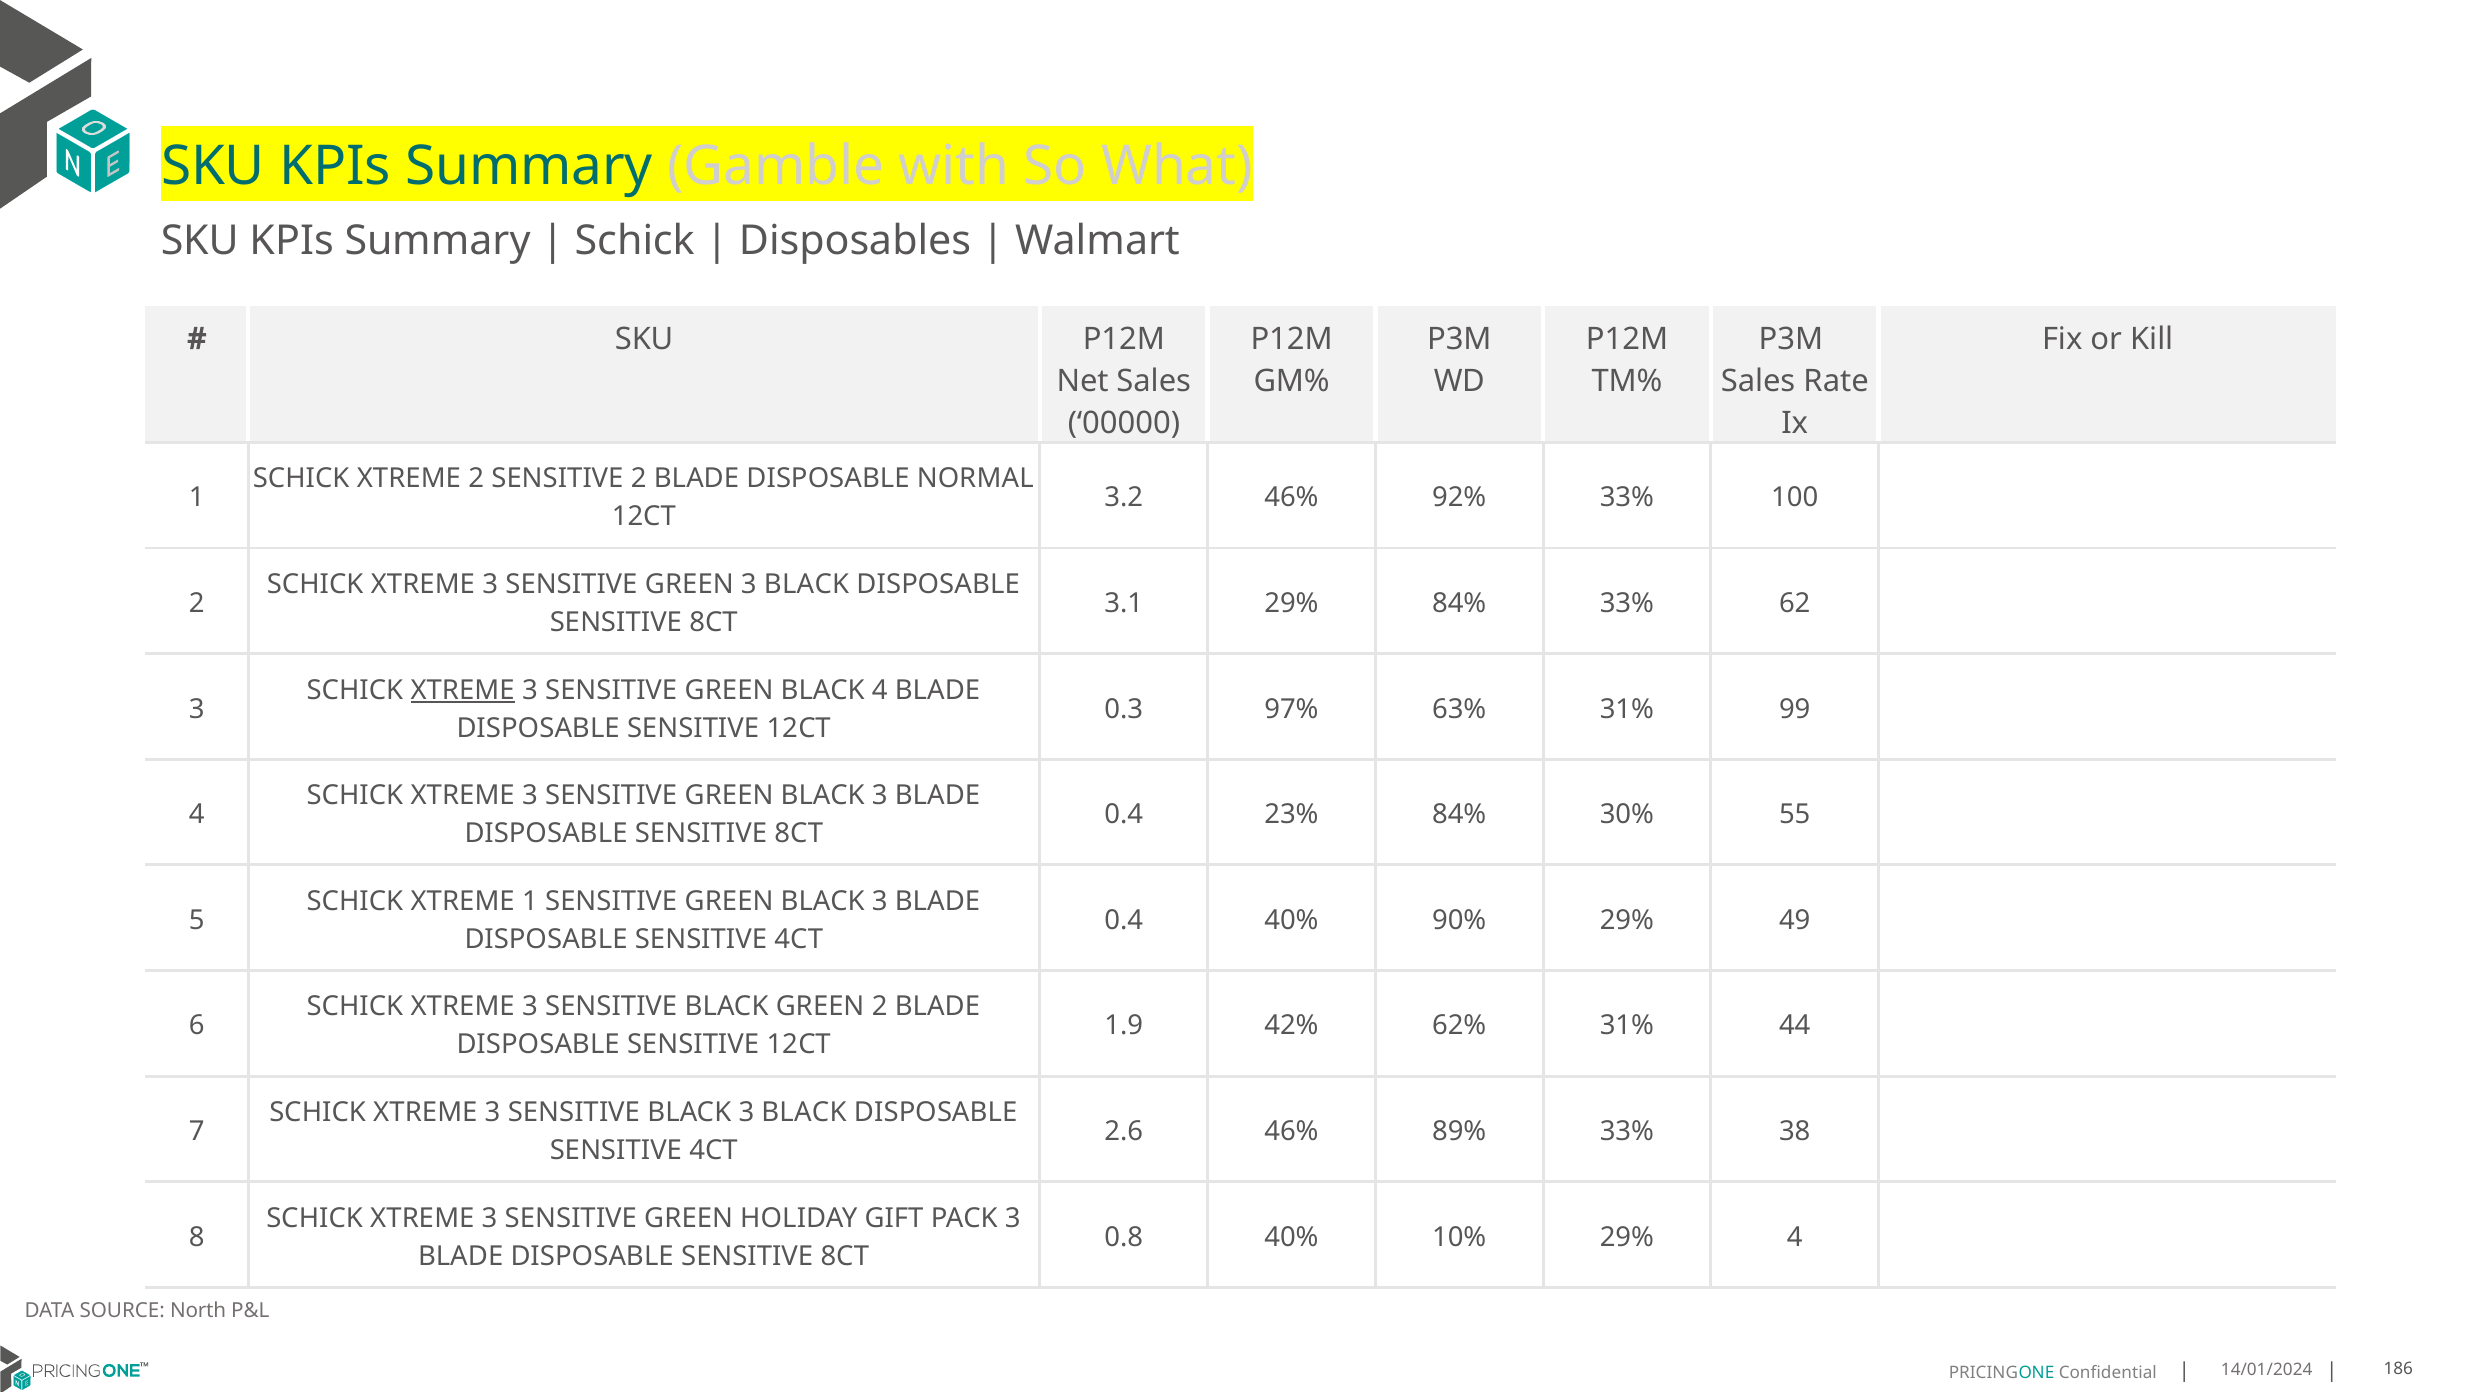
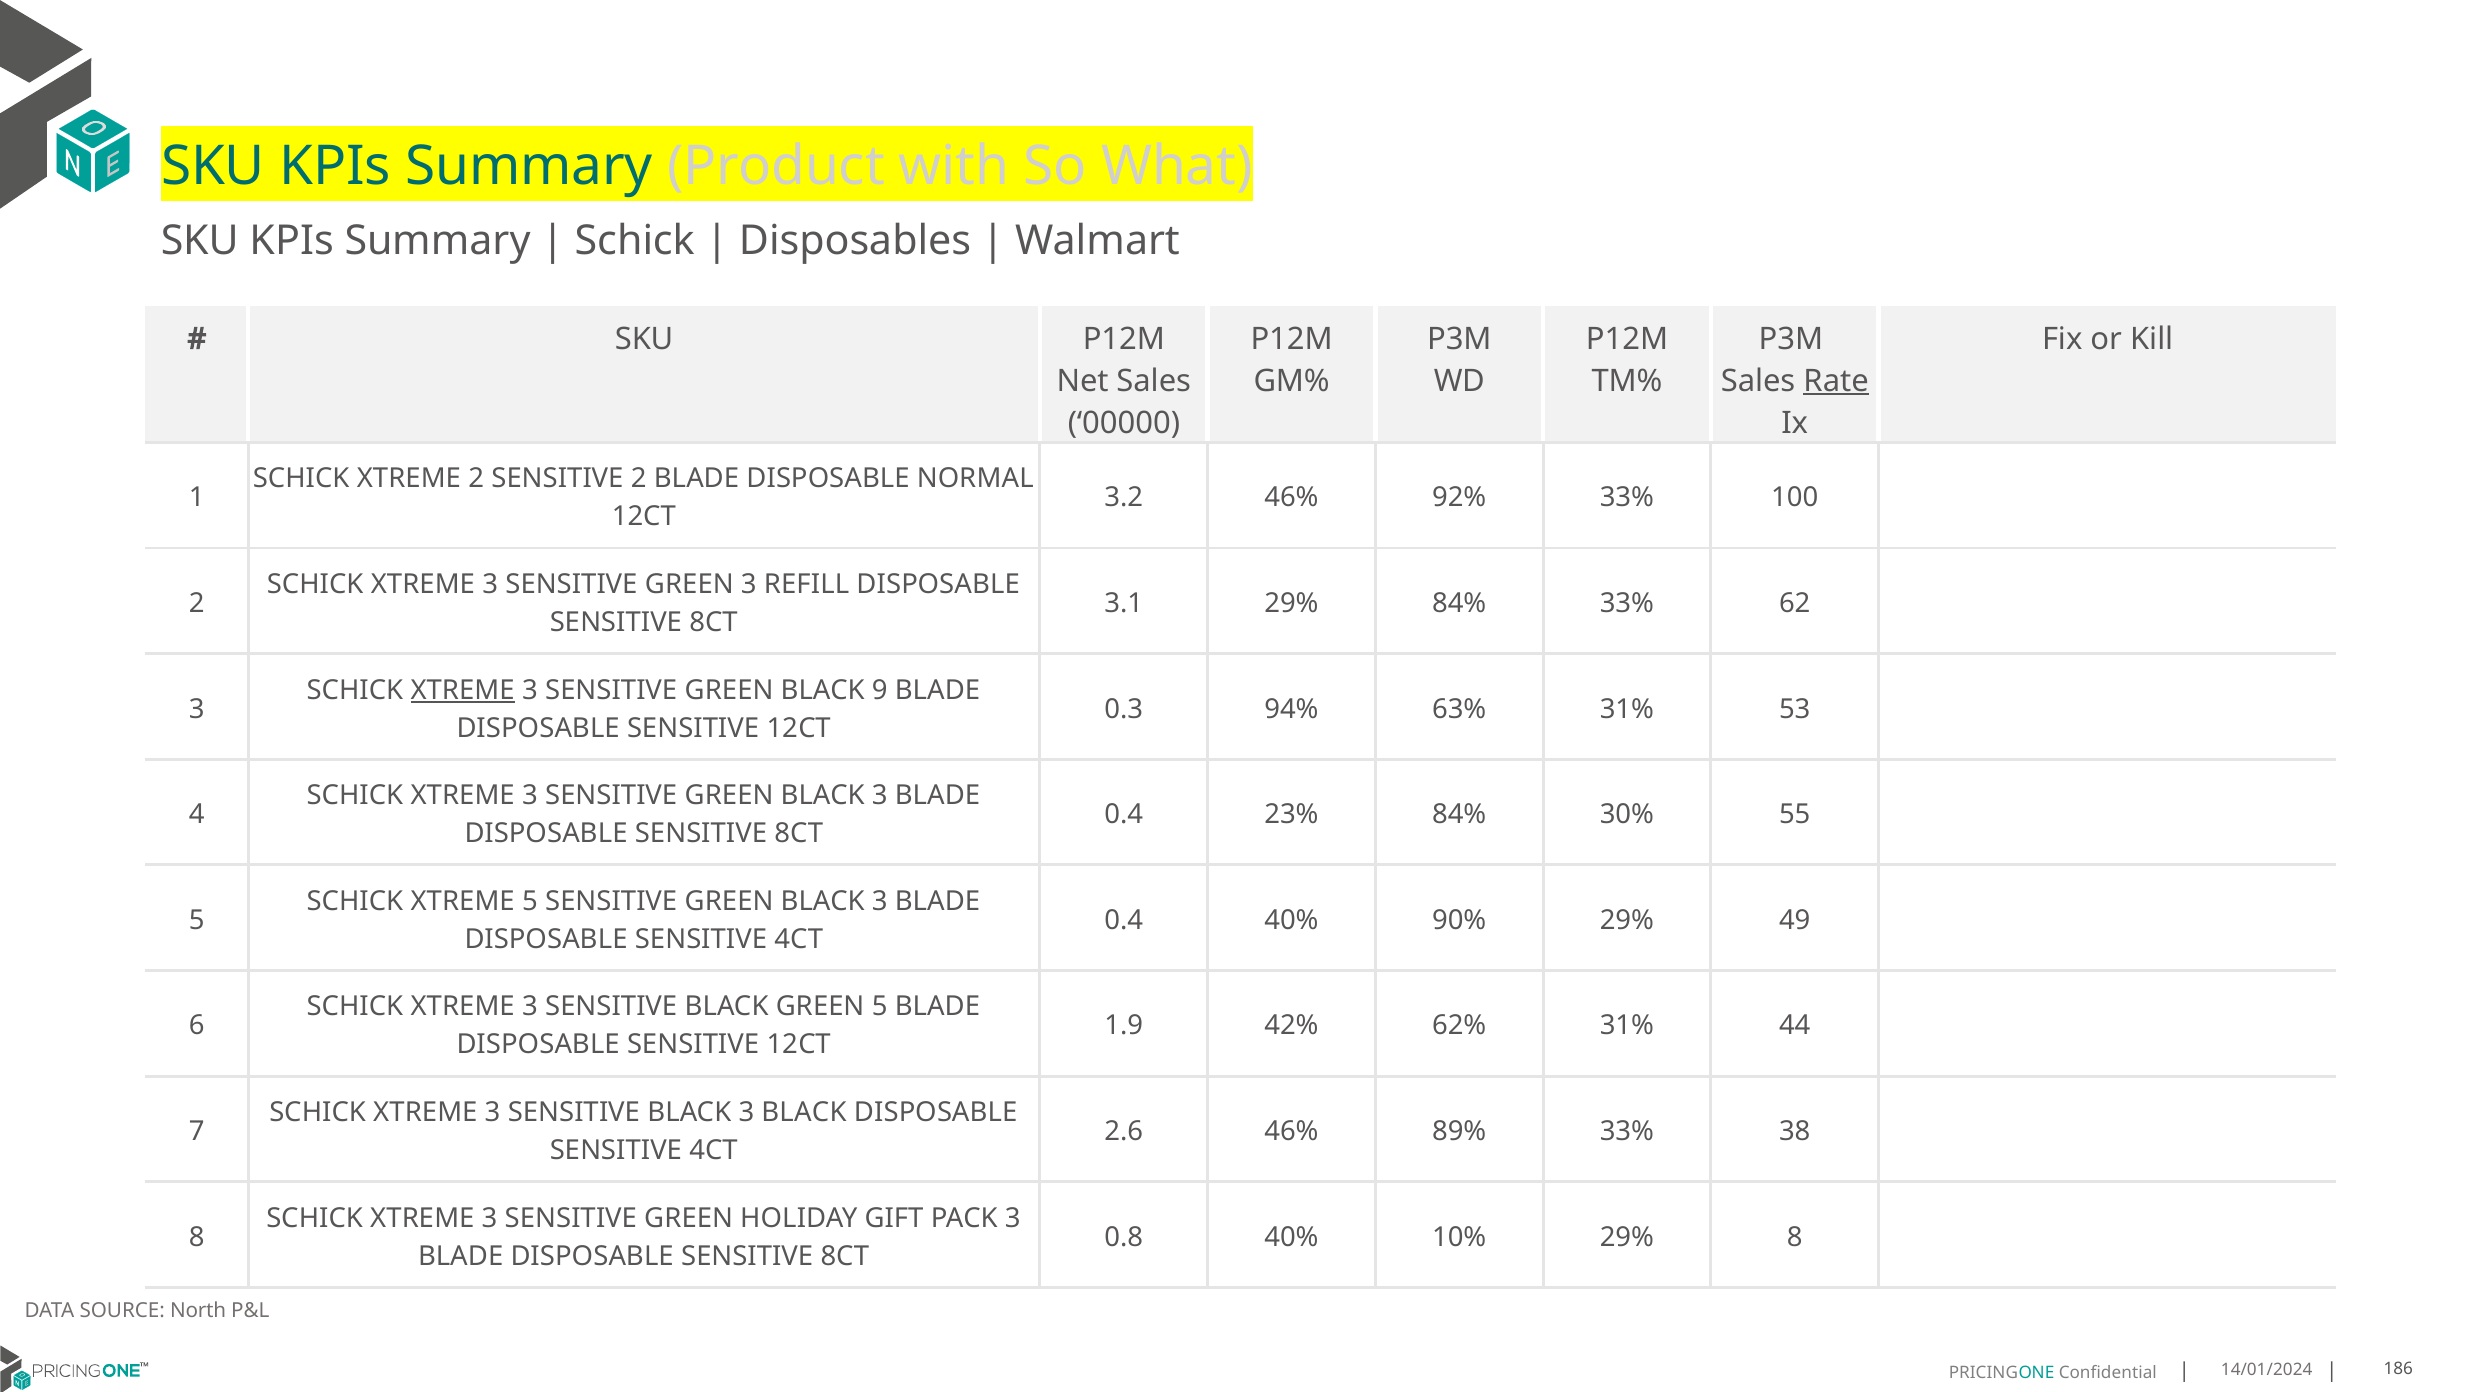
Gamble: Gamble -> Product (776, 166)
Rate underline: none -> present (1836, 381)
GREEN 3 BLACK: BLACK -> REFILL (807, 584)
BLACK 4: 4 -> 9 (880, 690)
97%: 97% -> 94% (1291, 709)
99: 99 -> 53 (1795, 709)
XTREME 1: 1 -> 5 (530, 901)
GREEN 2: 2 -> 5 (880, 1007)
29% 4: 4 -> 8 (1795, 1237)
